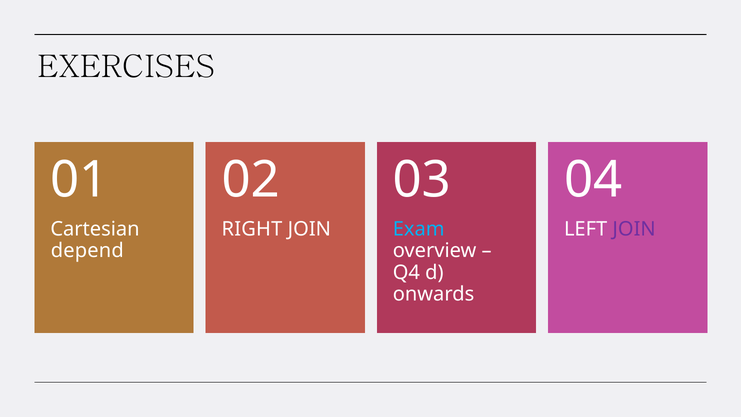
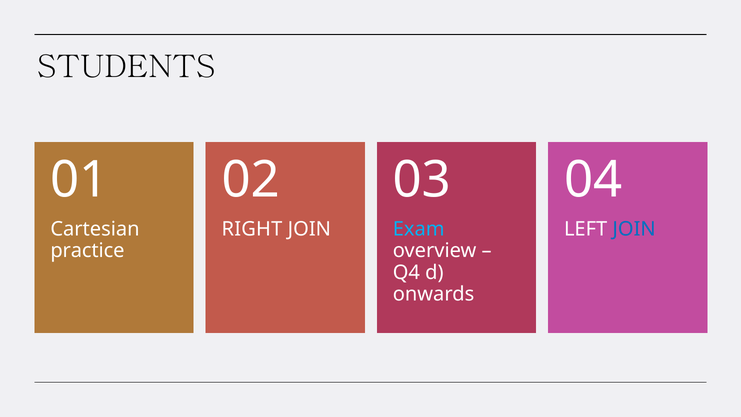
EXERCISES: EXERCISES -> STUDENTS (126, 67)
JOIN colour: purple -> blue (634, 229)
depend: depend -> practice (87, 251)
